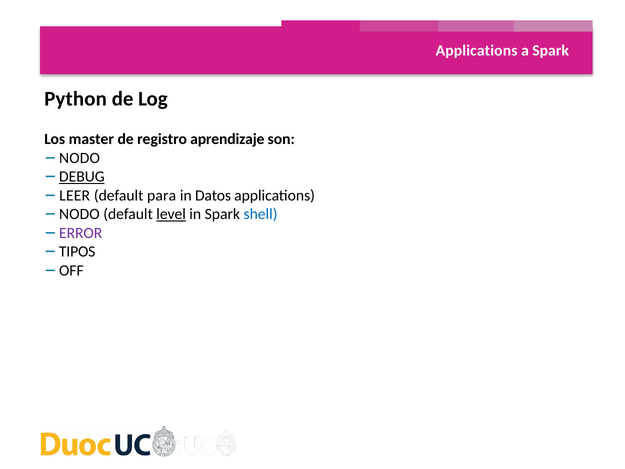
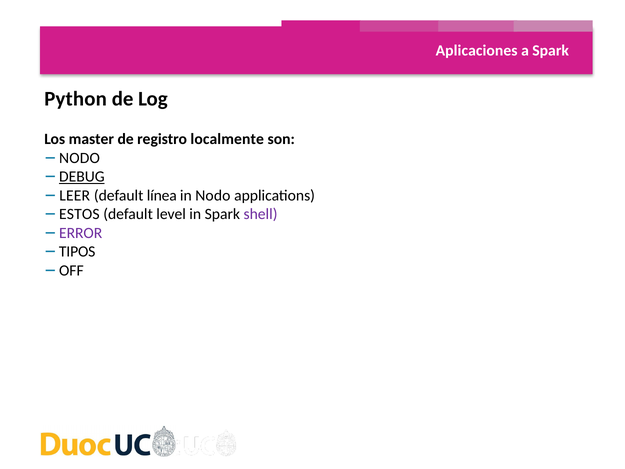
Applications: Applications -> Aplicaciones (477, 51)
aprendizaje: aprendizaje -> localmente (227, 139)
para: para -> línea (162, 195)
in Datos: Datos -> Nodo (213, 195)
NODO: NODO -> ESTOS (79, 214)
level underline: present -> none (171, 214)
shell colour: blue -> purple (261, 214)
